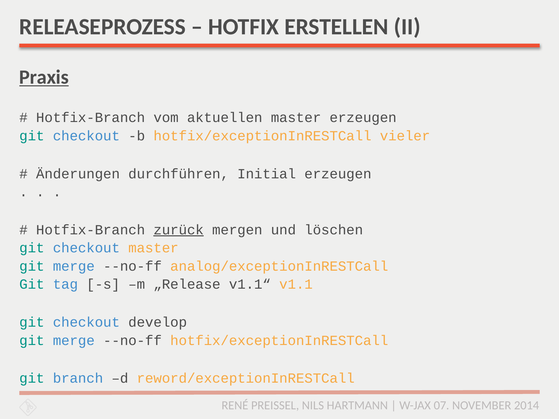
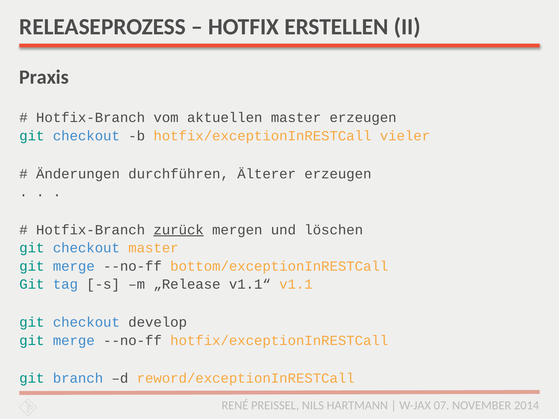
Praxis underline: present -> none (44, 77)
Initial: Initial -> Älterer (267, 174)
analog/exceptionInRESTCall: analog/exceptionInRESTCall -> bottom/exceptionInRESTCall (279, 266)
